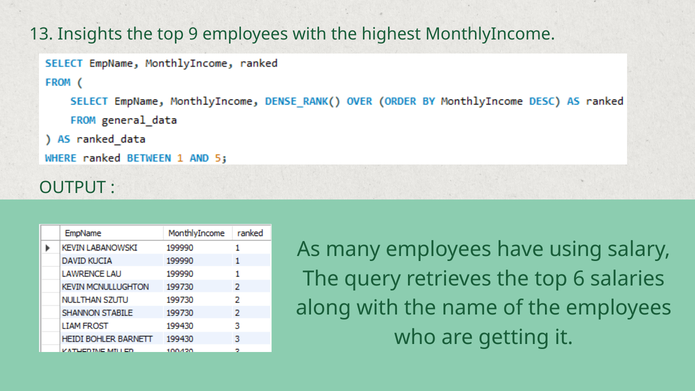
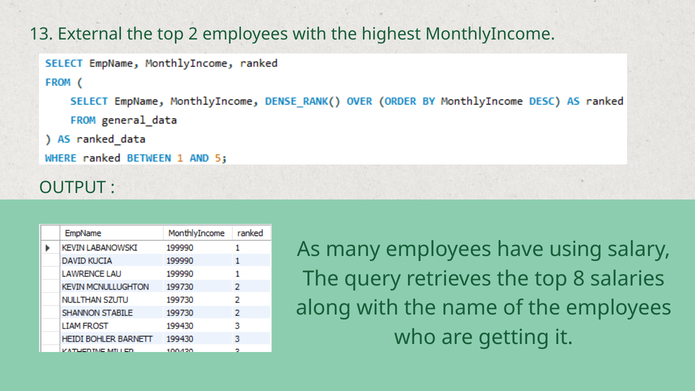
Insights: Insights -> External (90, 34)
9: 9 -> 2 (193, 34)
6: 6 -> 8 (579, 279)
